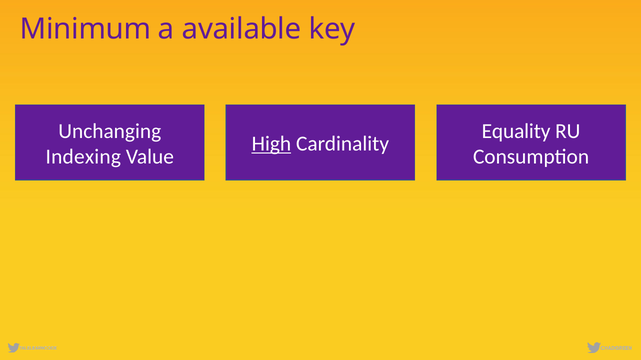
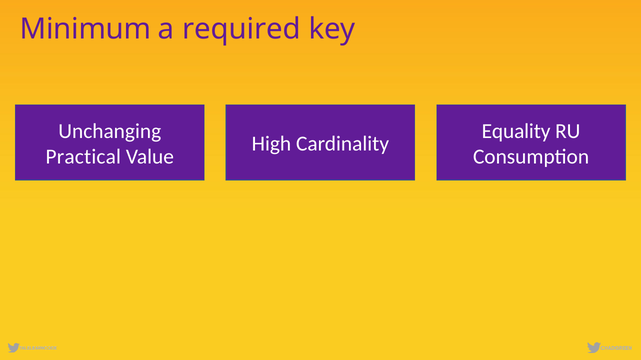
available: available -> required (242, 29)
High underline: present -> none (271, 144)
Indexing: Indexing -> Practical (83, 157)
